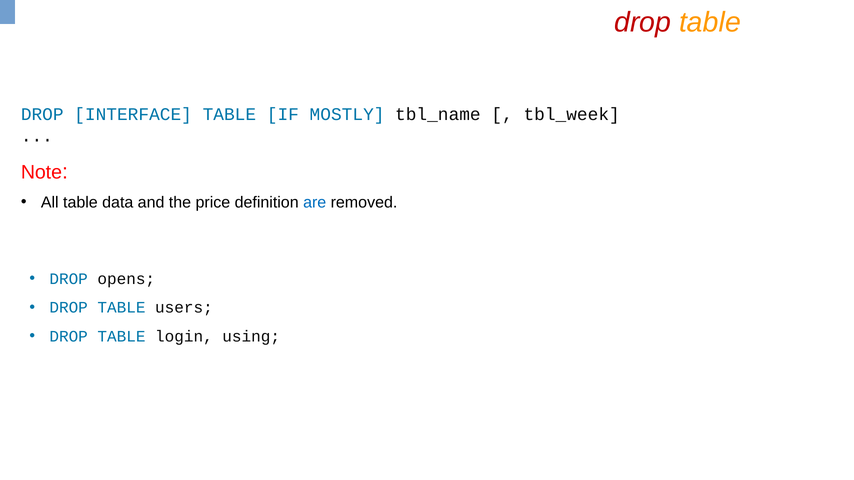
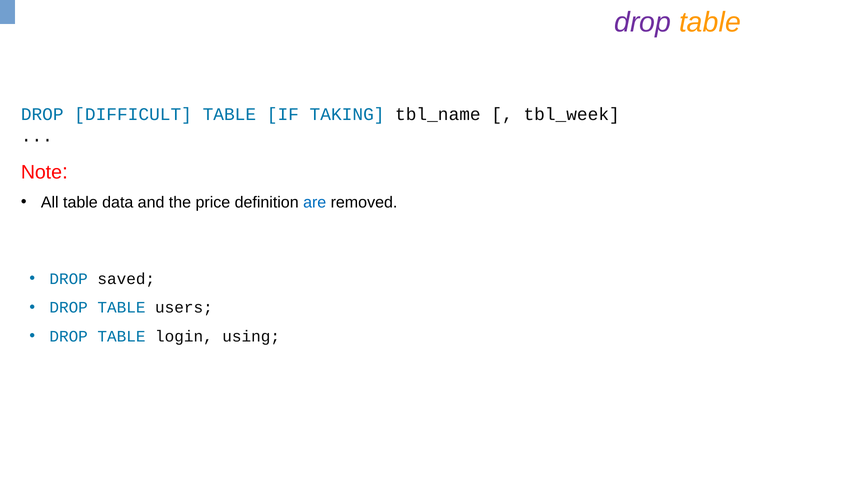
drop colour: red -> purple (643, 22)
INTERFACE: INTERFACE -> DIFFICULT (133, 114)
MOSTLY: MOSTLY -> TAKING (347, 114)
opens: opens -> saved (126, 279)
